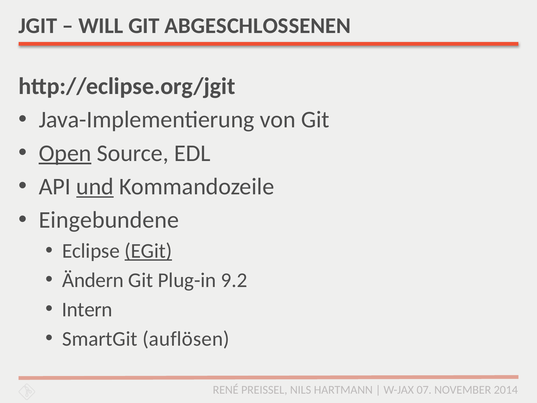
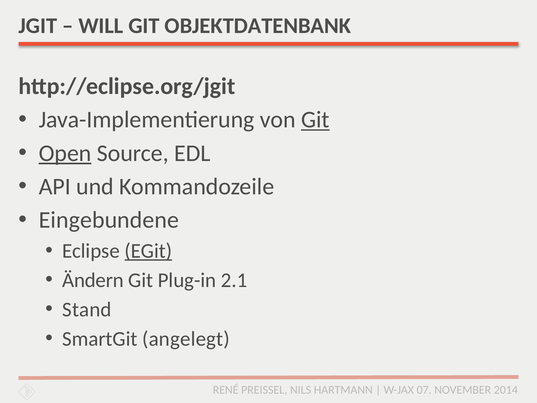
ABGESCHLOSSENEN: ABGESCHLOSSENEN -> OBJEKTDATENBANK (258, 26)
Git underline: none -> present (315, 120)
und underline: present -> none (95, 187)
9.2: 9.2 -> 2.1 (234, 280)
Intern: Intern -> Stand (87, 309)
auflösen: auflösen -> angelegt (186, 339)
